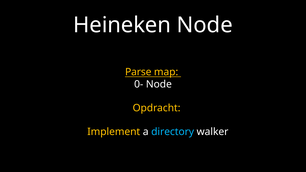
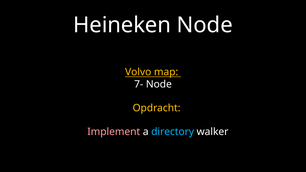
Parse: Parse -> Volvo (138, 72)
0-: 0- -> 7- (139, 84)
Implement colour: yellow -> pink (114, 132)
